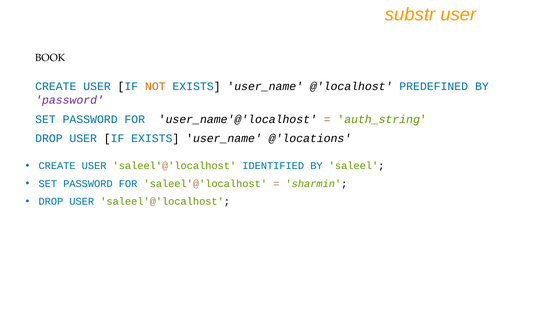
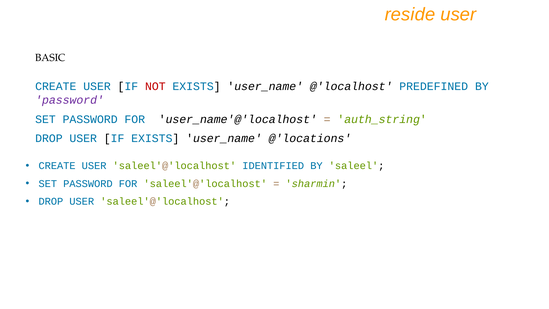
substr: substr -> reside (410, 14)
BOOK: BOOK -> BASIC (50, 58)
NOT colour: orange -> red (155, 86)
